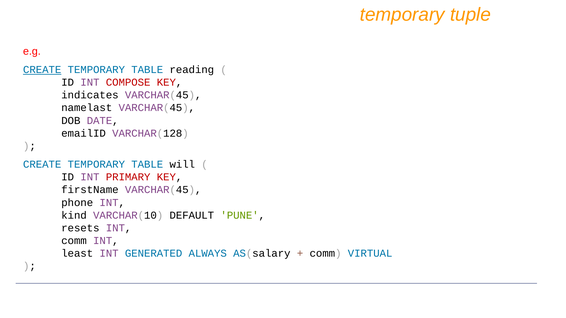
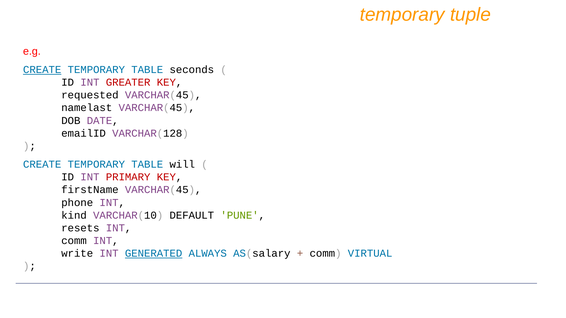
reading: reading -> seconds (192, 70)
COMPOSE: COMPOSE -> GREATER (128, 82)
indicates: indicates -> requested (90, 95)
least: least -> write (77, 254)
GENERATED underline: none -> present (154, 254)
